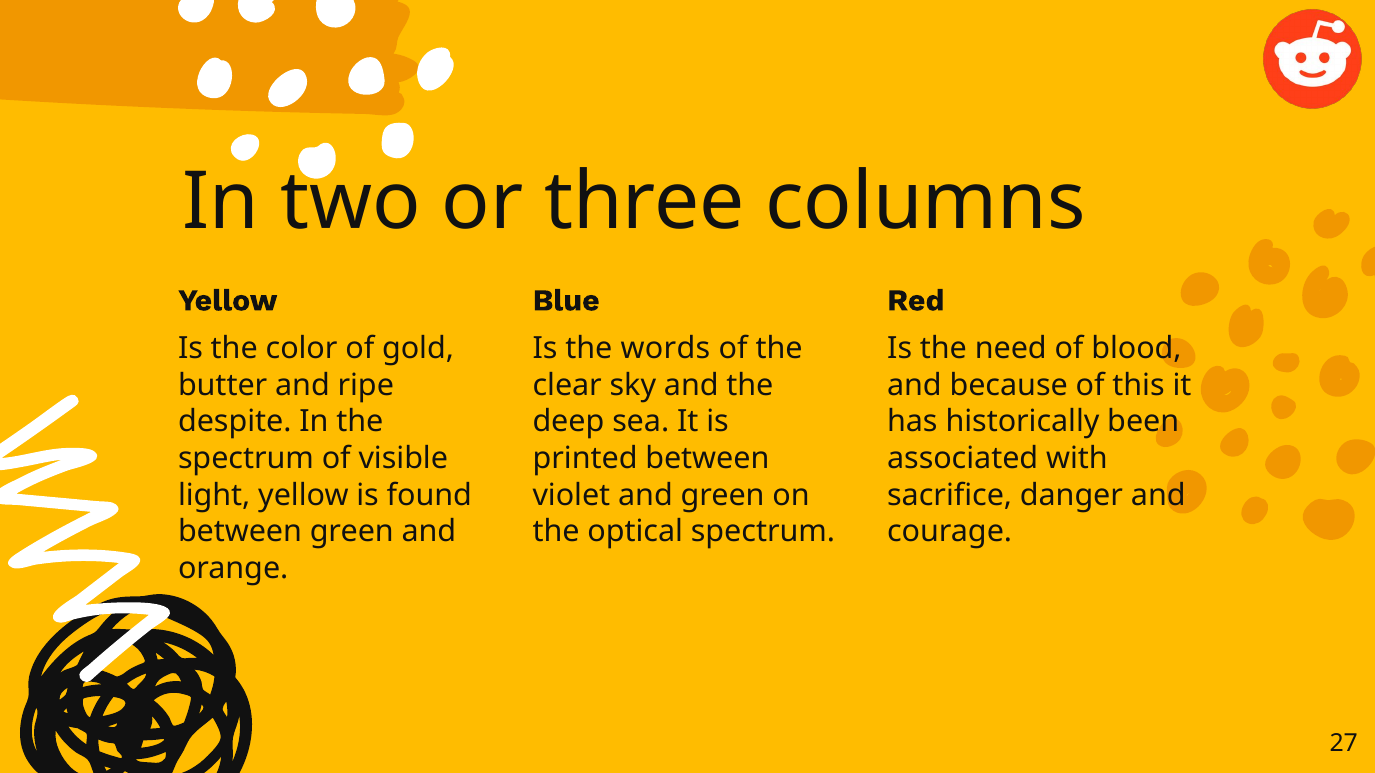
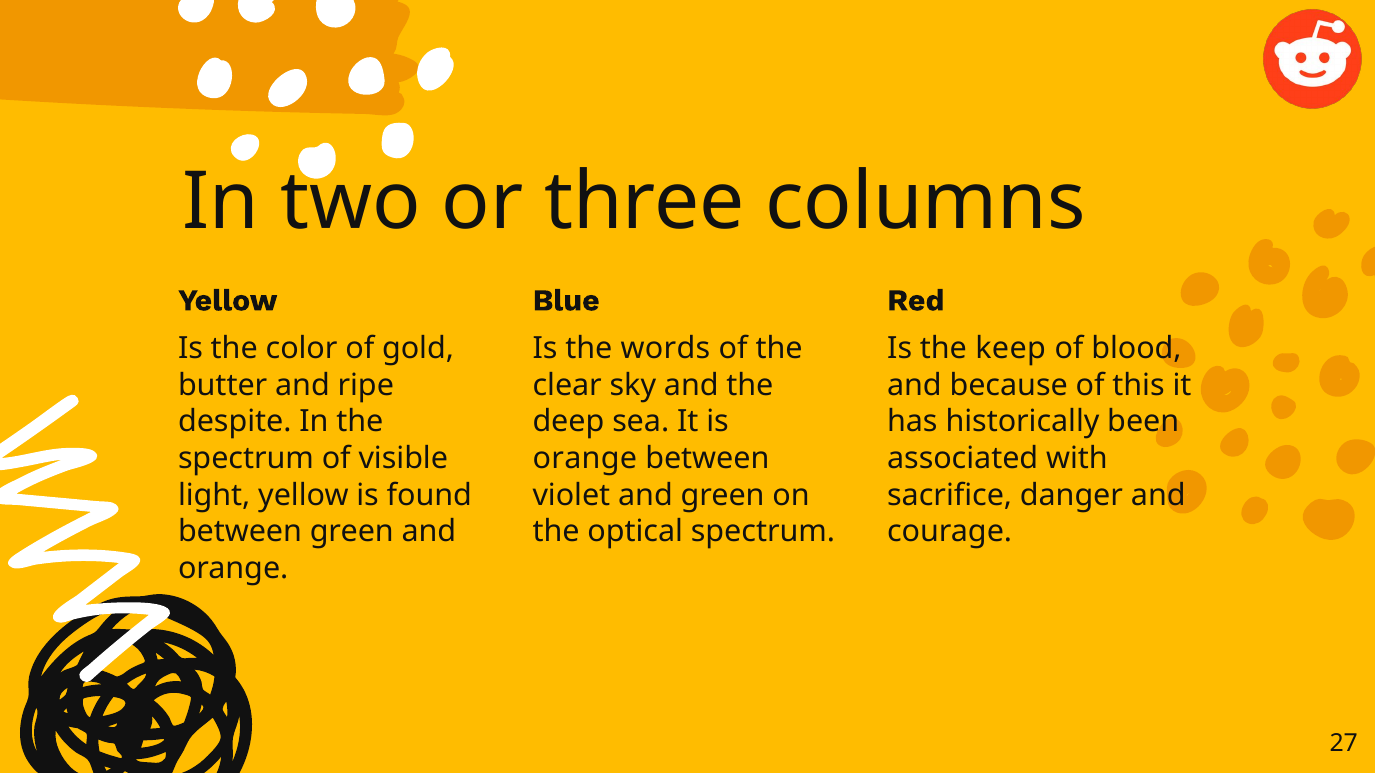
need: need -> keep (1011, 349)
printed: printed -> orange (585, 459)
